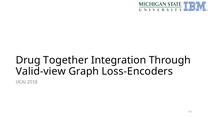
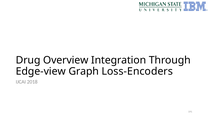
Together: Together -> Overview (66, 60)
Valid-view: Valid-view -> Edge-view (41, 71)
